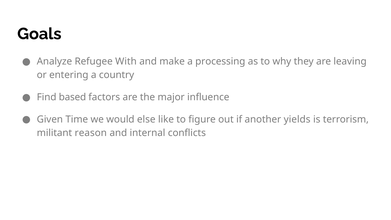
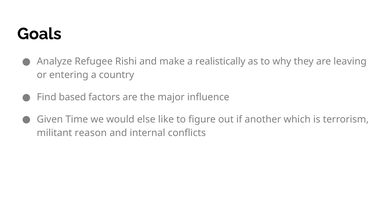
With: With -> Rishi (126, 61)
processing: processing -> realistically (220, 61)
yields: yields -> which (297, 119)
